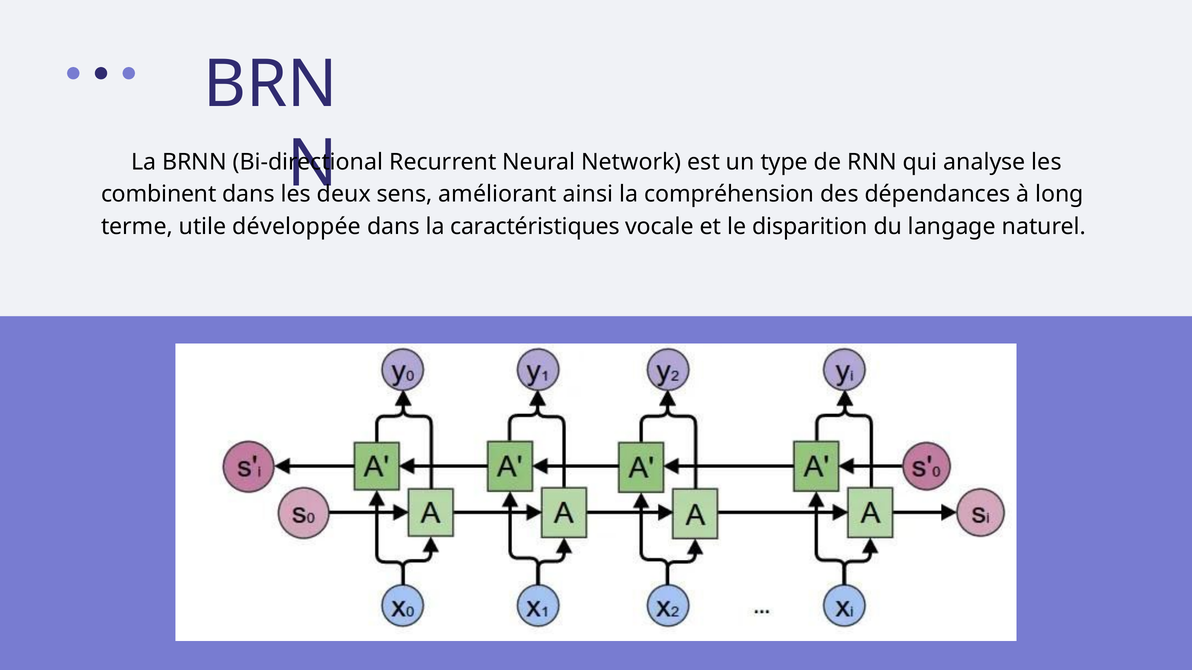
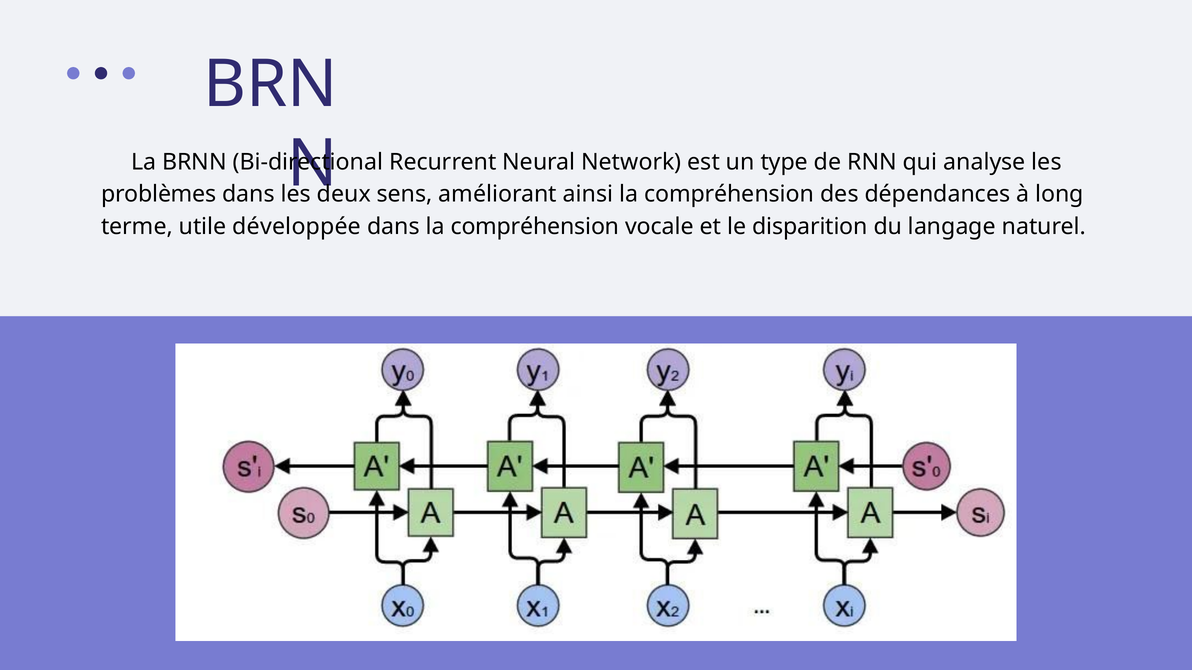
combinent: combinent -> problèmes (159, 194)
dans la caractéristiques: caractéristiques -> compréhension (535, 227)
